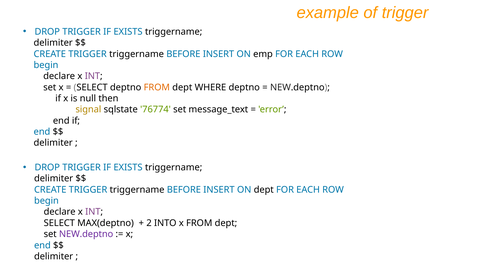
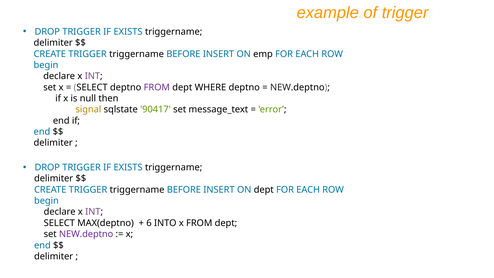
FROM colour: orange -> purple (157, 87)
76774: 76774 -> 90417 (155, 110)
2: 2 -> 6 (149, 223)
